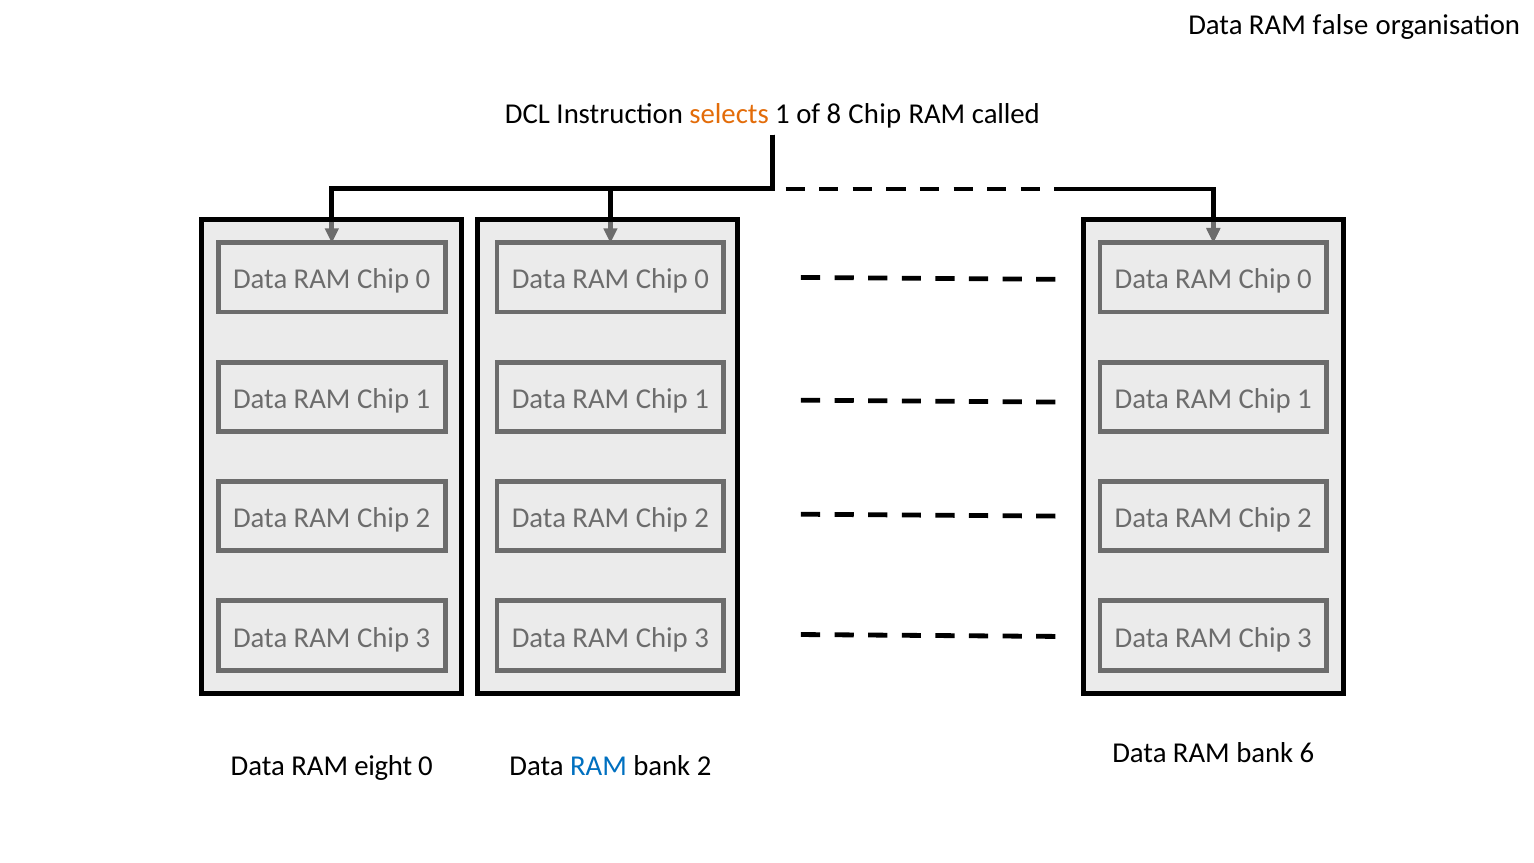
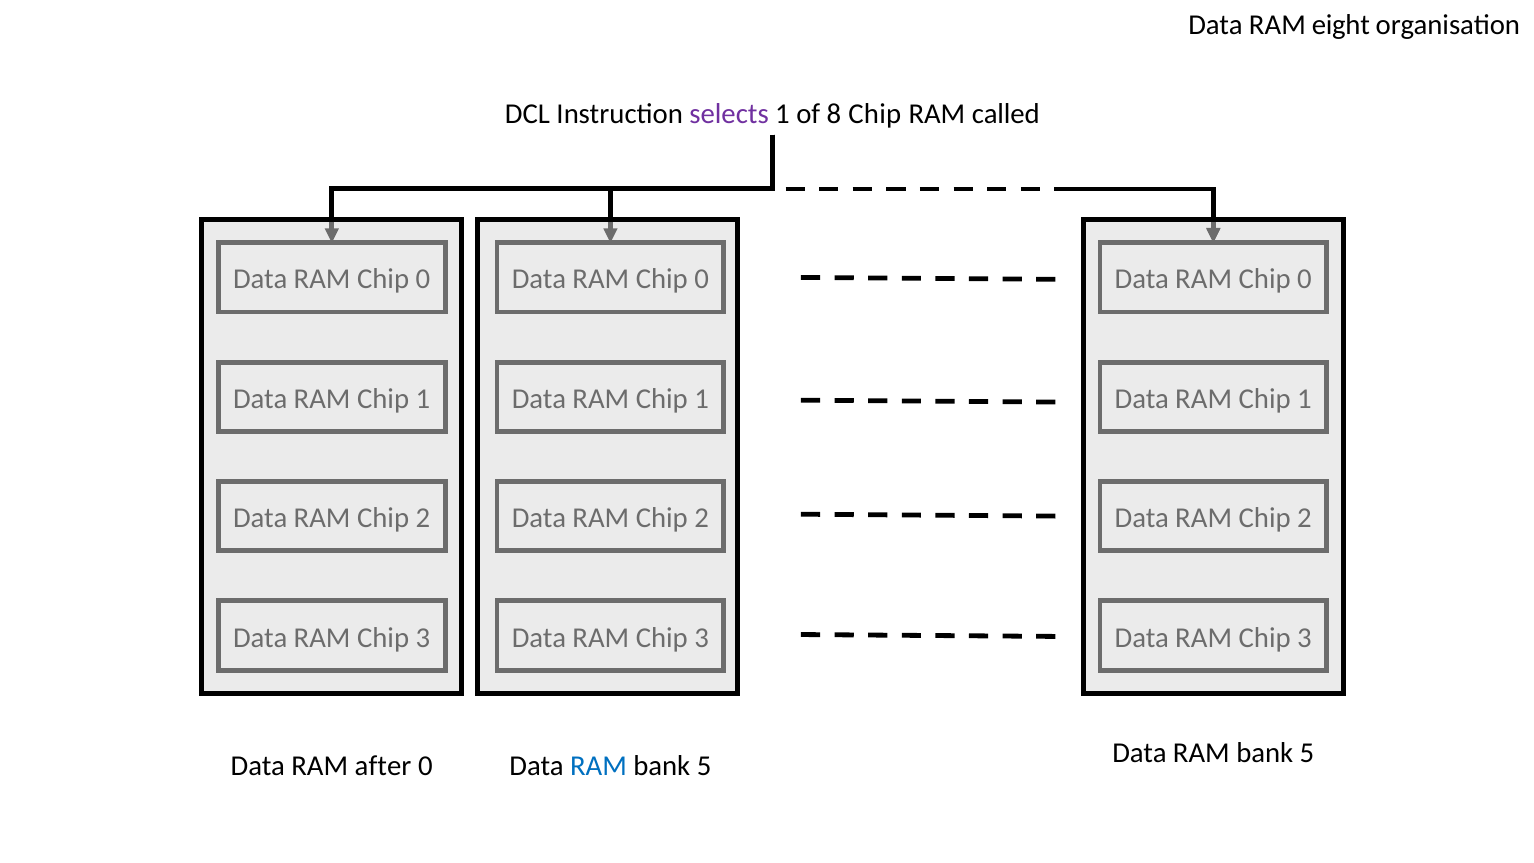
false: false -> eight (1341, 25)
selects colour: orange -> purple (729, 114)
eight: eight -> after (383, 766)
2: 2 -> 5 (704, 766)
6: 6 -> 5 (1307, 752)
